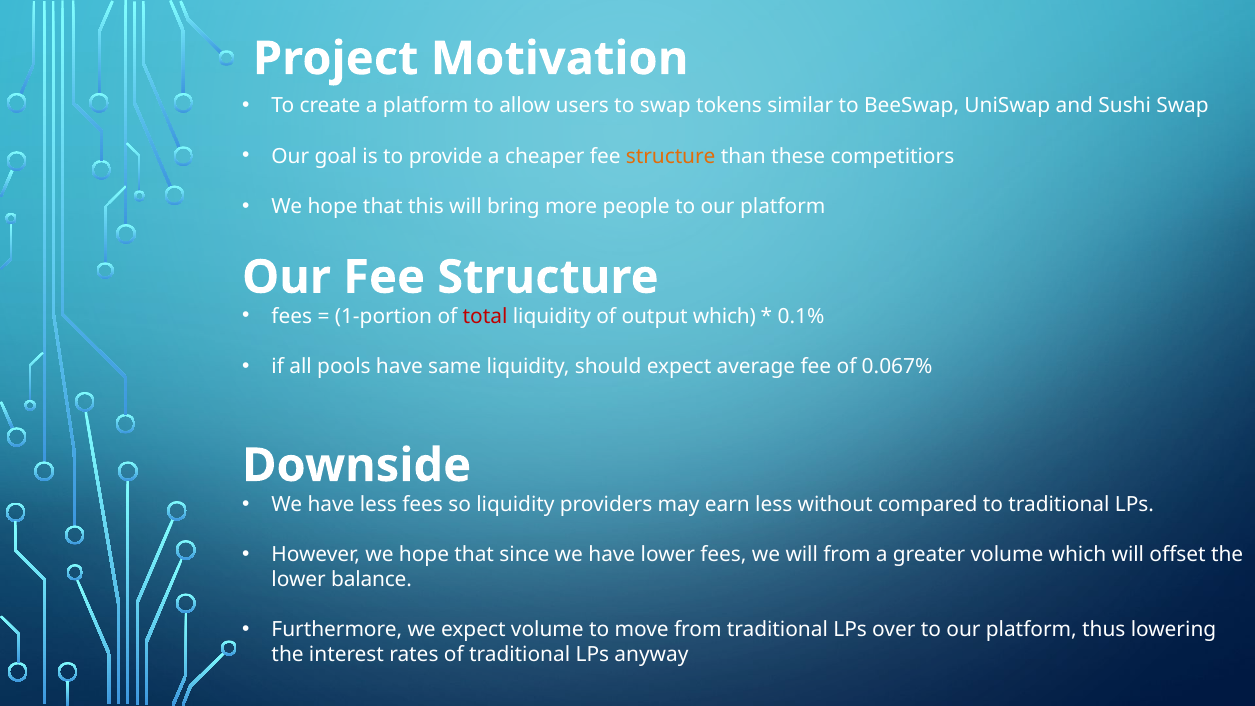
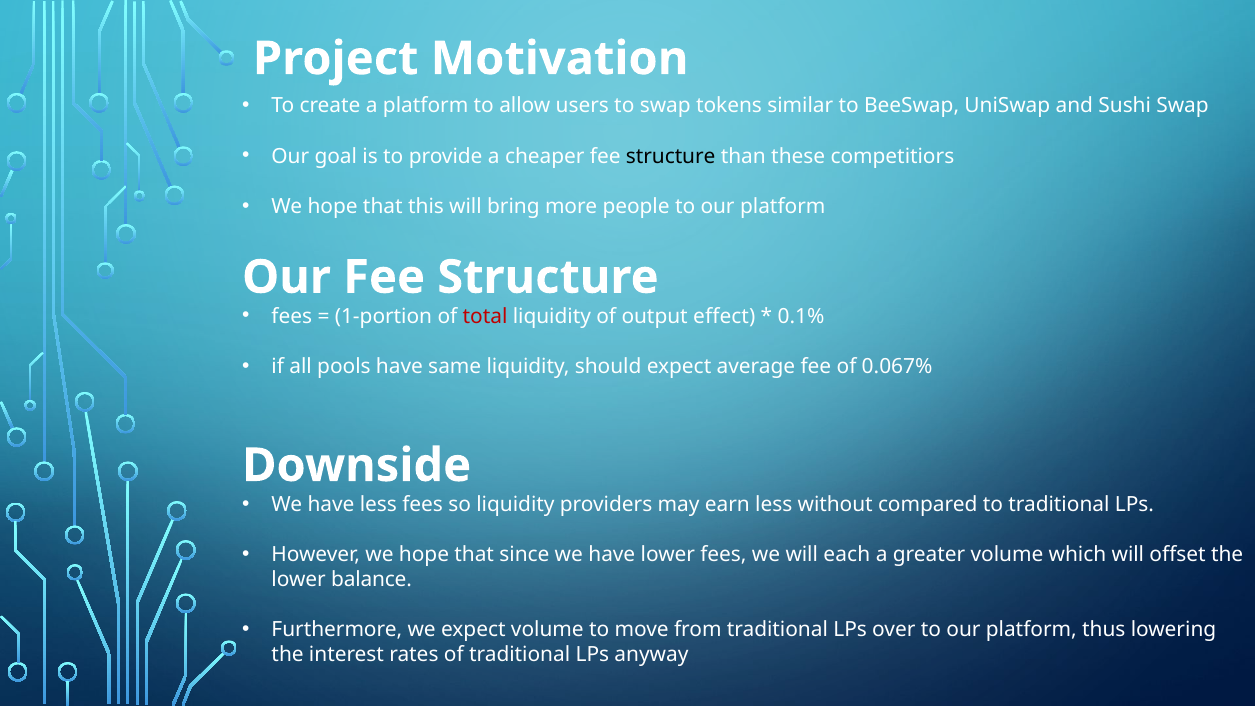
structure colour: orange -> black (671, 156)
output which: which -> effect (724, 316)
will from: from -> each (847, 555)
